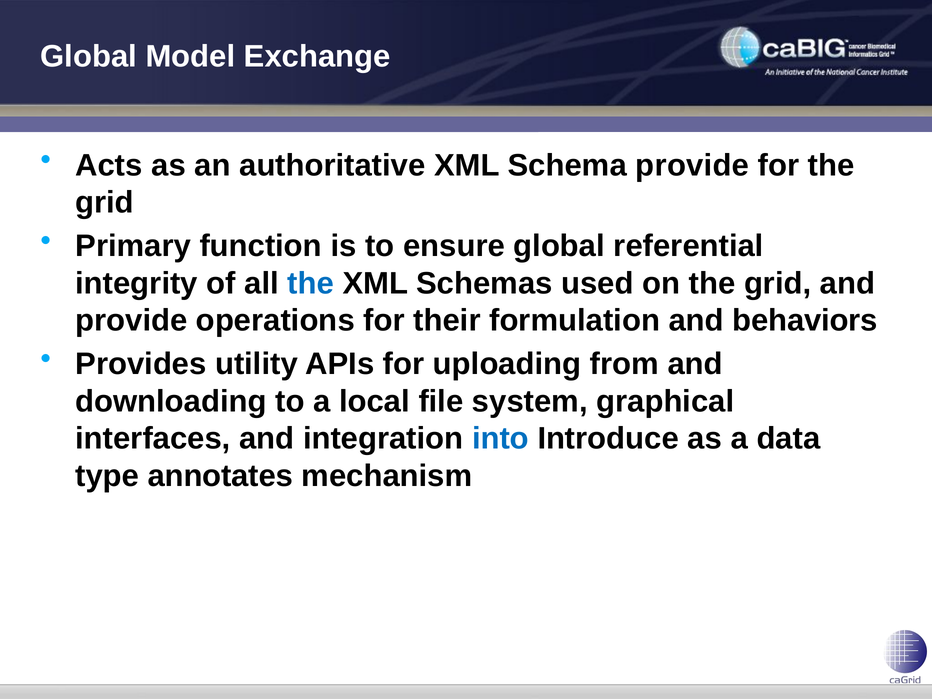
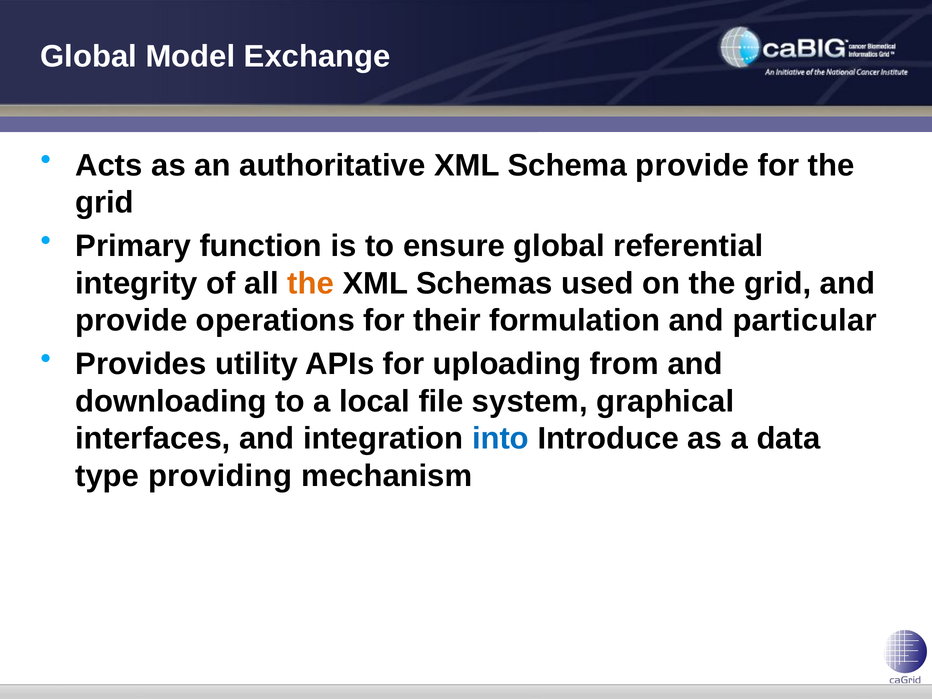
the colour: blue -> orange (311, 283)
behaviors: behaviors -> particular (805, 321)
annotates: annotates -> providing (220, 476)
